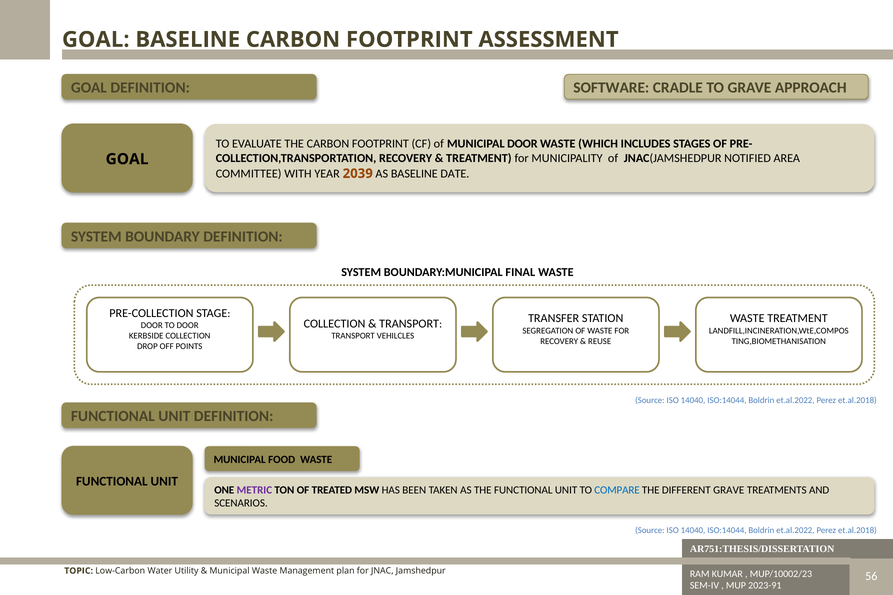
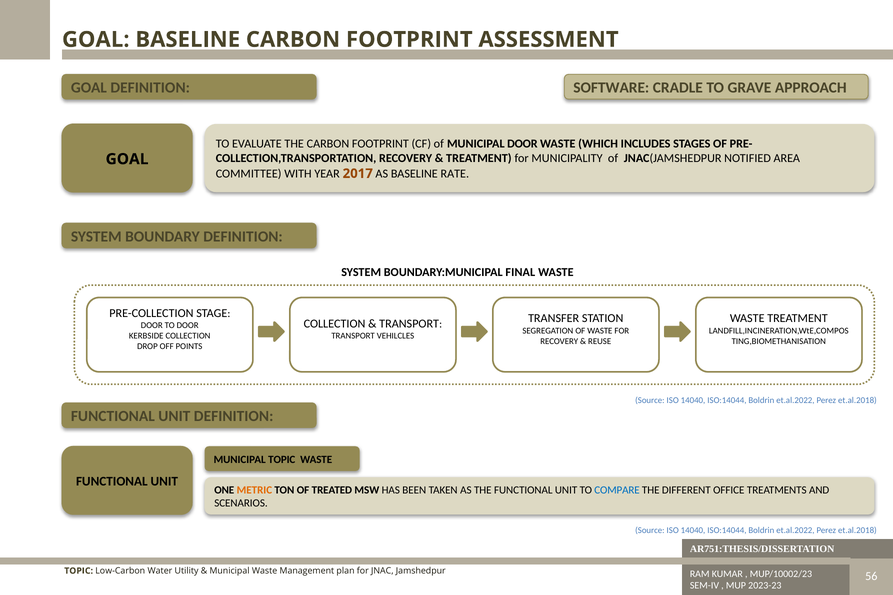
2039: 2039 -> 2017 (358, 174)
DATE: DATE -> RATE (455, 174)
MUNICIPAL FOOD: FOOD -> TOPIC (282, 460)
METRIC colour: purple -> orange (254, 490)
DIFFERENT GRAVE: GRAVE -> OFFICE (729, 490)
2023-91: 2023-91 -> 2023-23 (765, 586)
